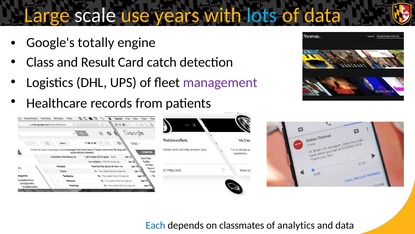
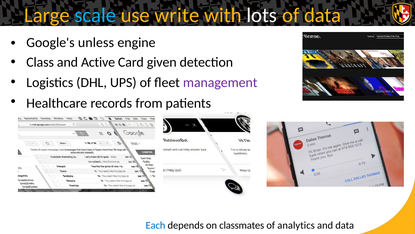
scale colour: white -> light blue (95, 15)
years: years -> write (177, 15)
lots colour: light blue -> white (262, 15)
totally: totally -> unless (96, 42)
Result: Result -> Active (98, 62)
catch: catch -> given (162, 62)
